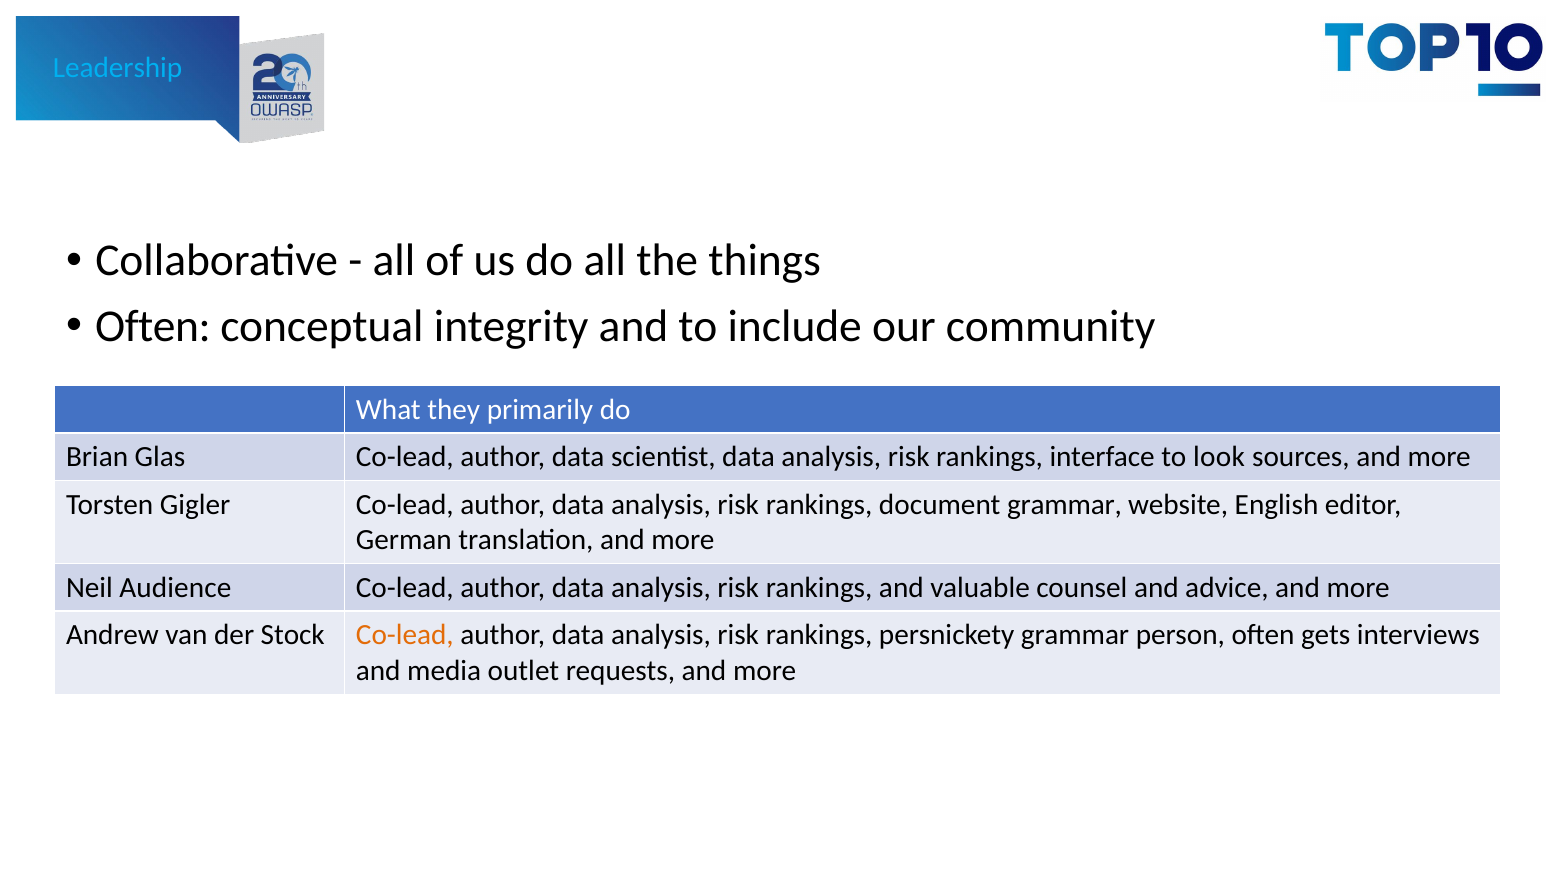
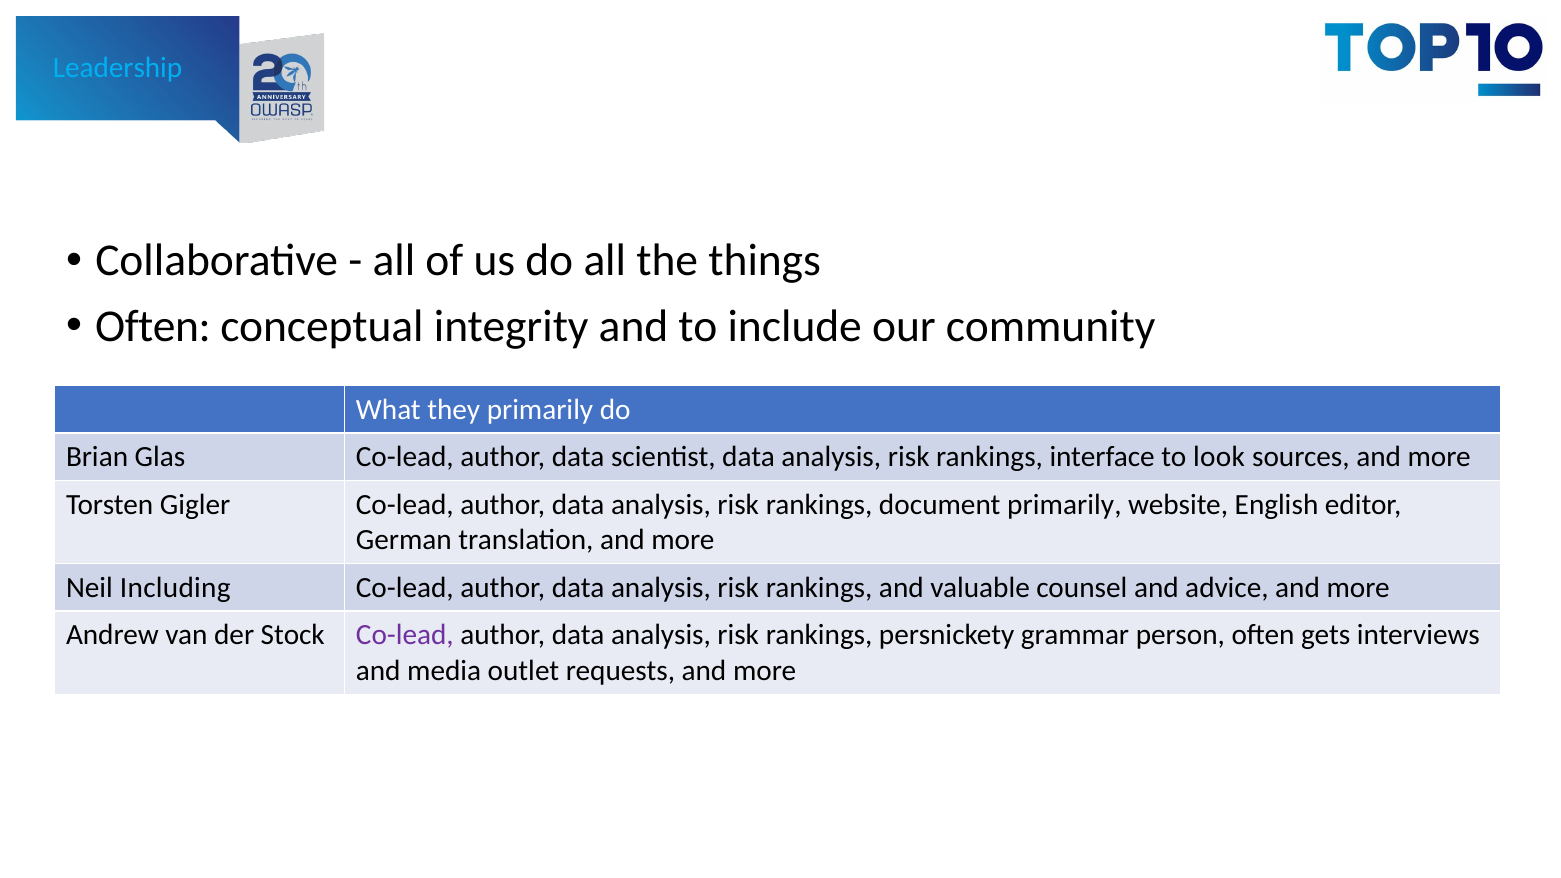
document grammar: grammar -> primarily (1064, 504)
Audience: Audience -> Including (175, 588)
Co-lead colour: orange -> purple (405, 635)
